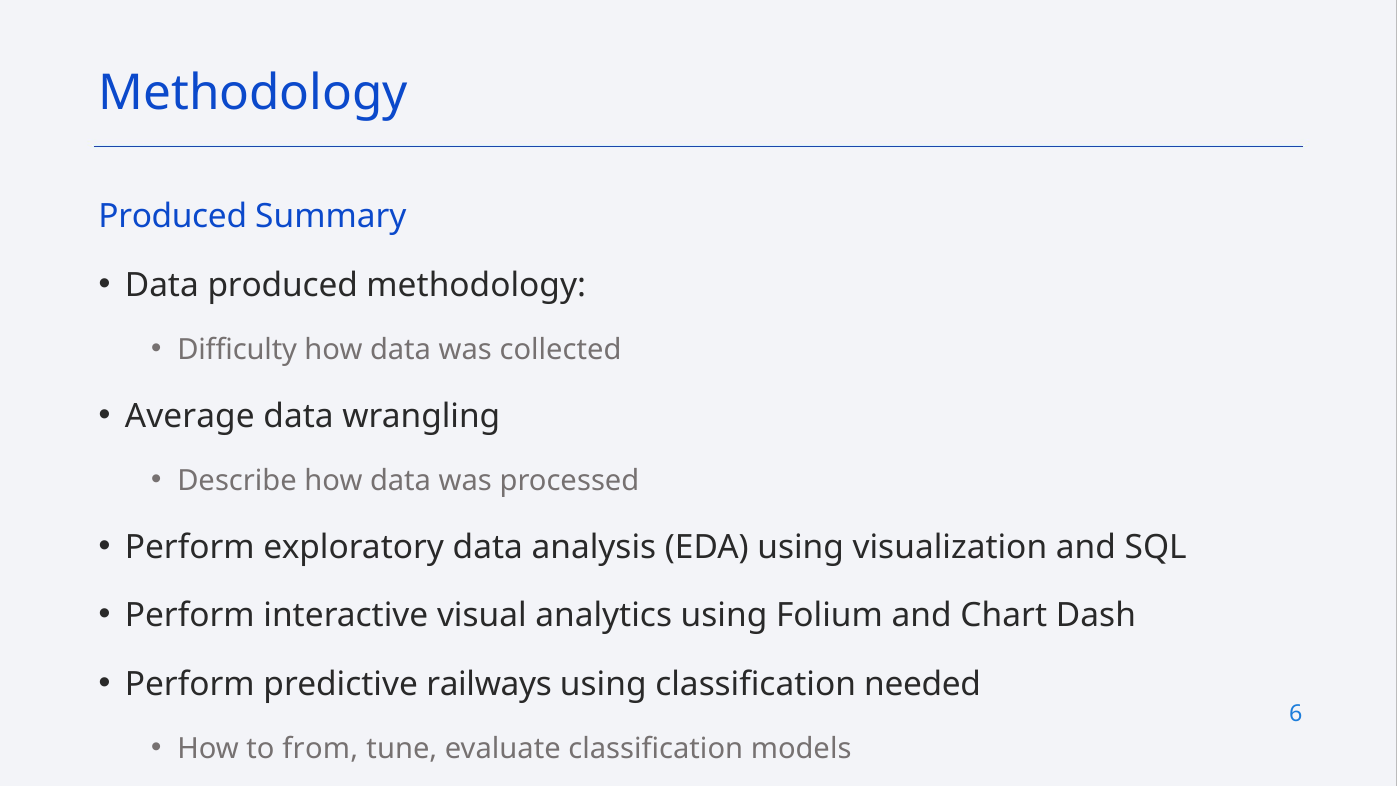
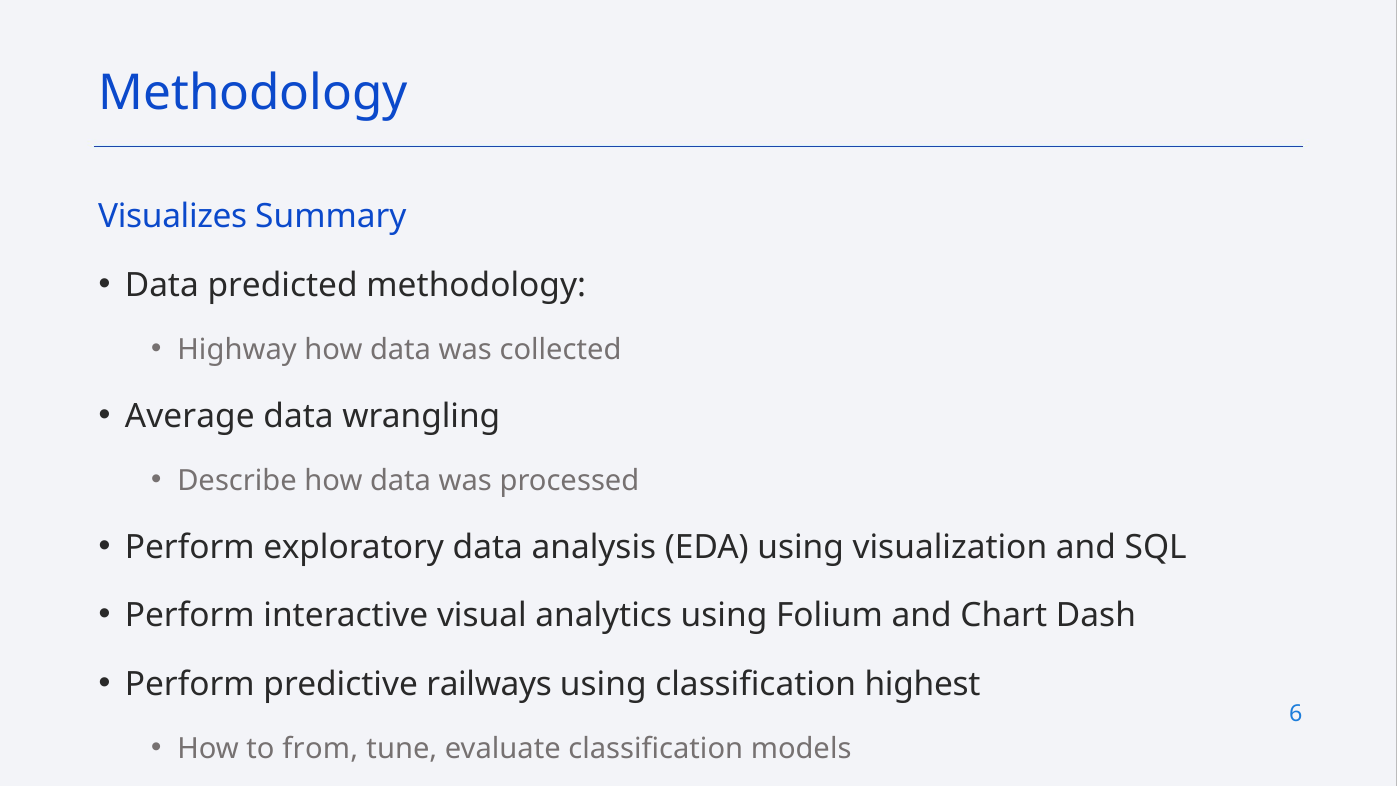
Produced: Produced -> Visualizes (173, 217)
Data produced: produced -> predicted (283, 285)
Difficulty: Difficulty -> Highway (237, 350)
needed: needed -> highest (923, 684)
